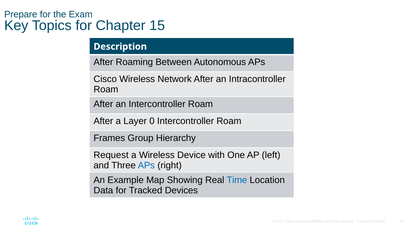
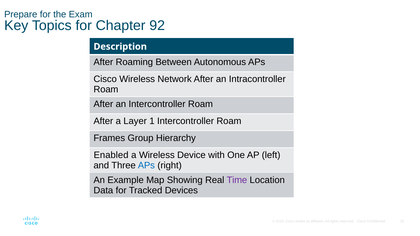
15: 15 -> 92 (157, 25)
0: 0 -> 1 (152, 121)
Request: Request -> Enabled (111, 155)
Time colour: blue -> purple (237, 180)
